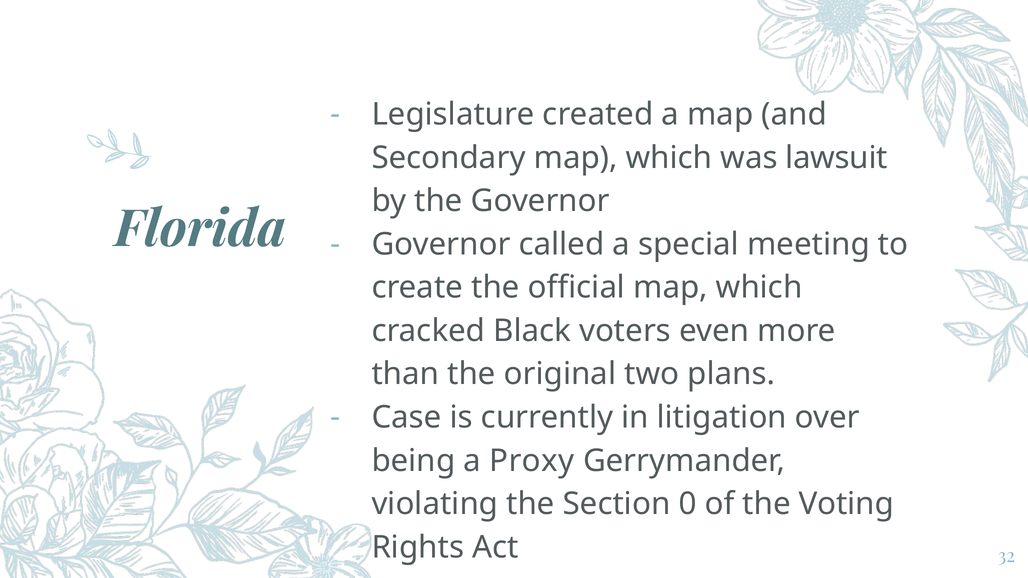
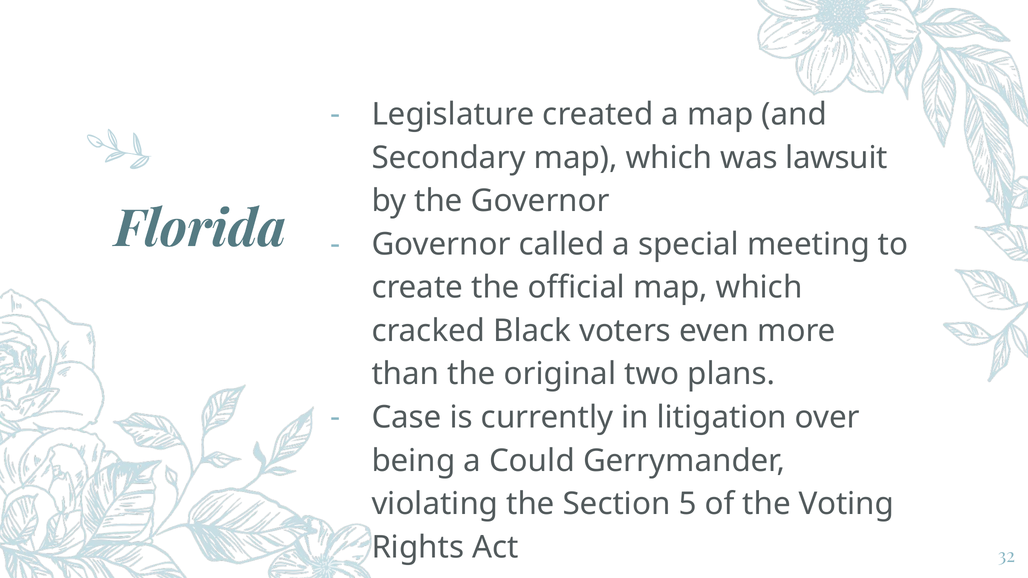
Proxy: Proxy -> Could (532, 461)
0: 0 -> 5 (688, 504)
